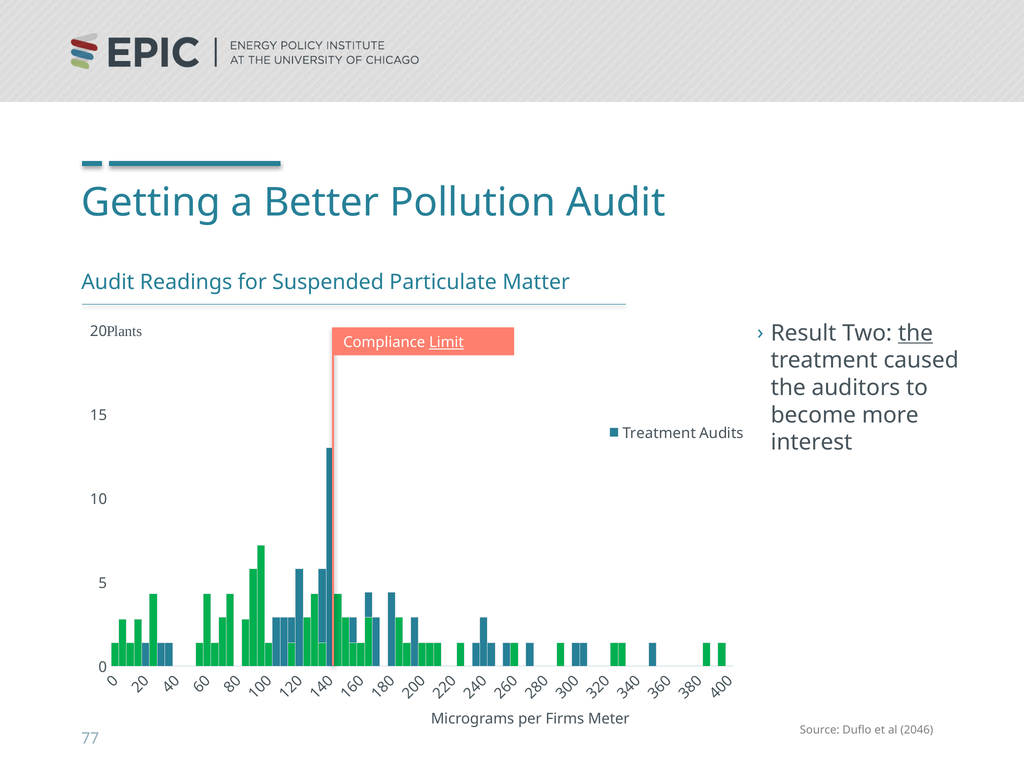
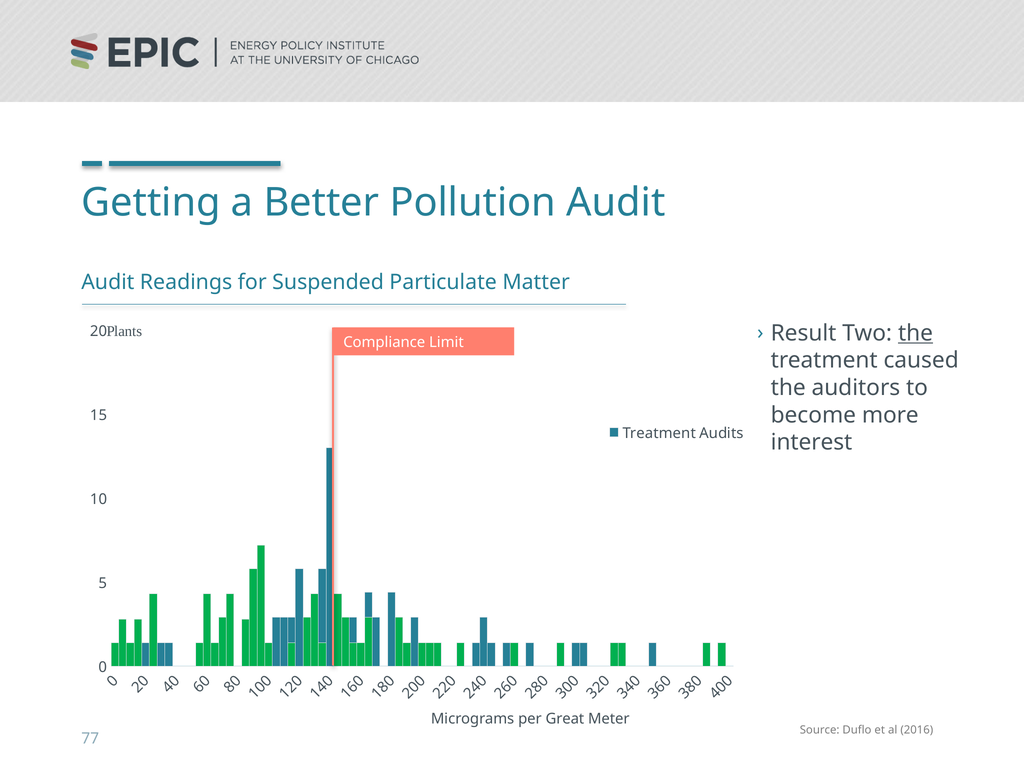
Limit underline: present -> none (446, 342)
Firms: Firms -> Great (565, 719)
2046: 2046 -> 2016 (917, 730)
